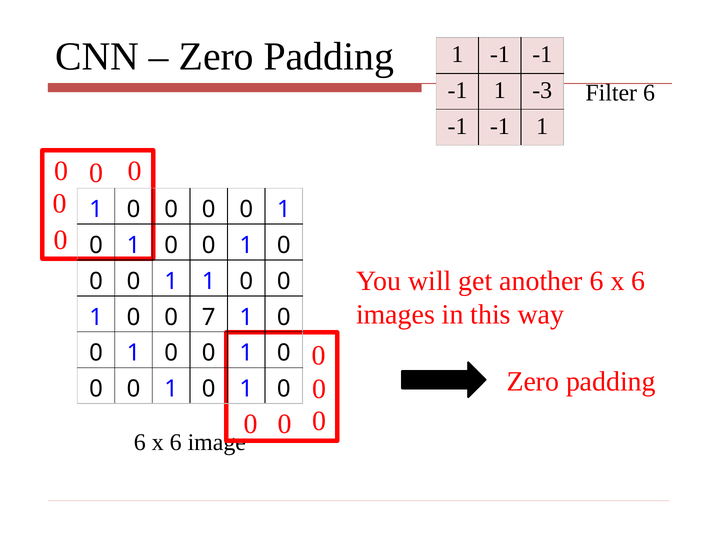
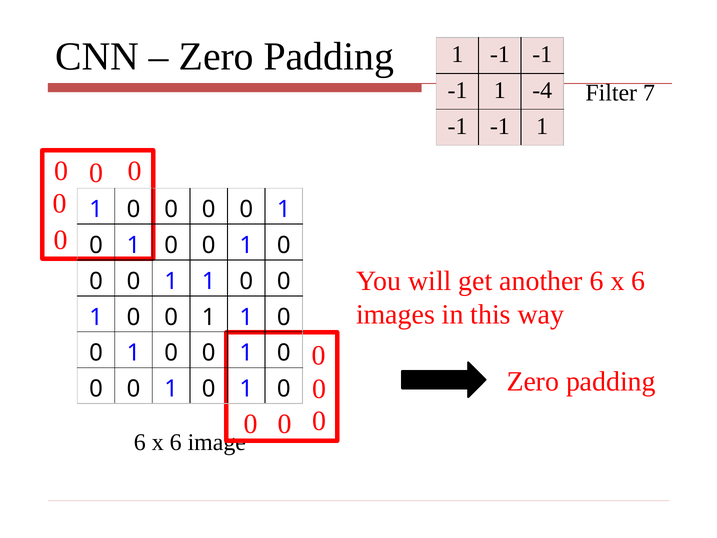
-3: -3 -> -4 (542, 90)
Filter 6: 6 -> 7 (649, 93)
7: 7 -> 1 (209, 317)
